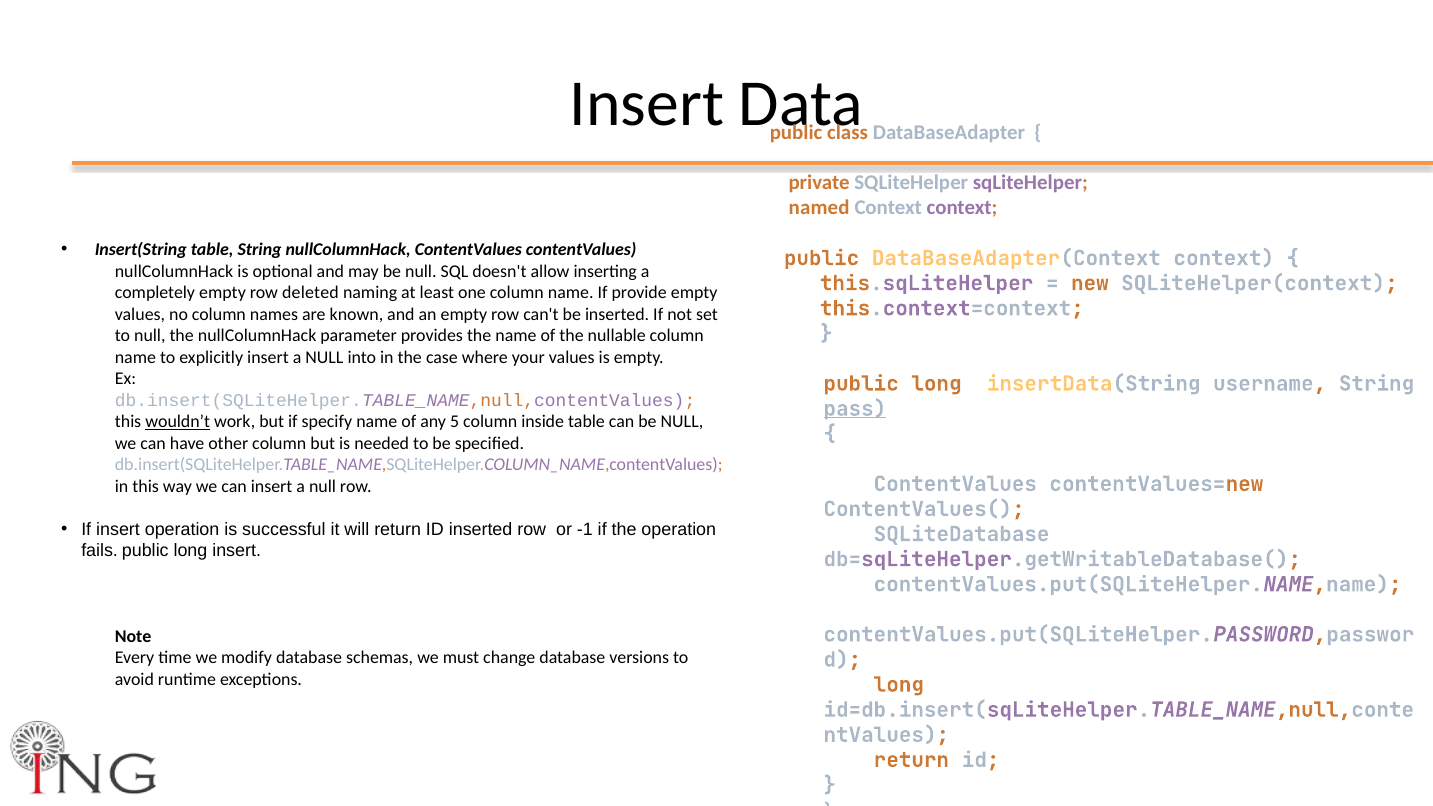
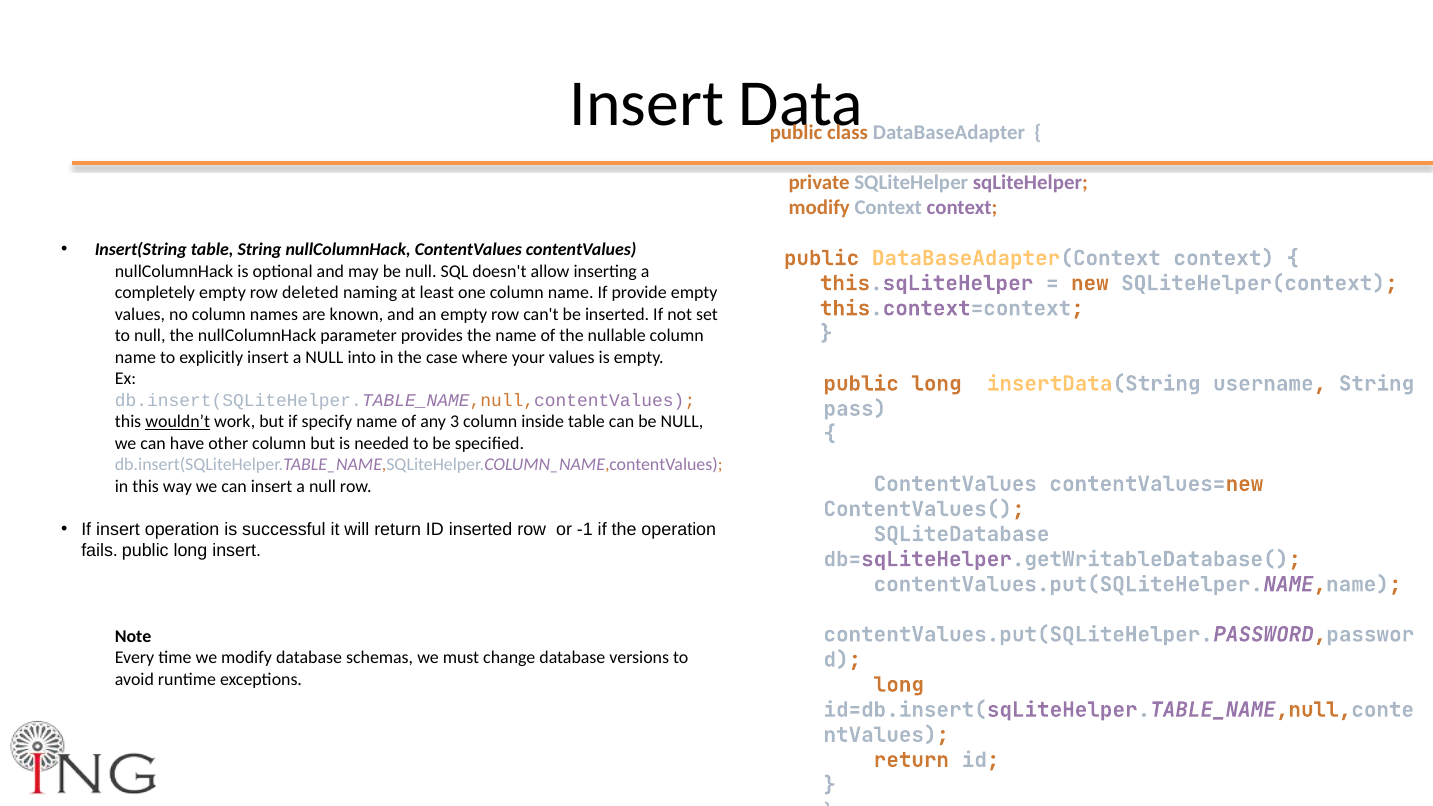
named: named -> modify (819, 208)
pass underline: present -> none (855, 409)
5: 5 -> 3 (455, 422)
